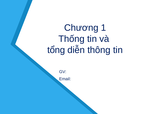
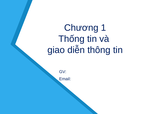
tổng: tổng -> giao (56, 50)
